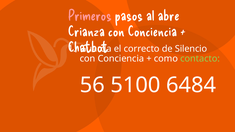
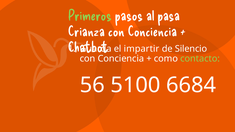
Primeros colour: pink -> light green (90, 16)
abre: abre -> pasa (169, 16)
correcto: correcto -> impartir (142, 49)
6484: 6484 -> 6684 (191, 85)
